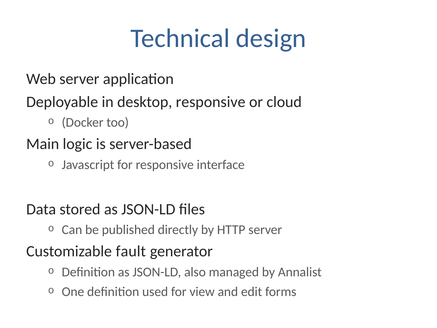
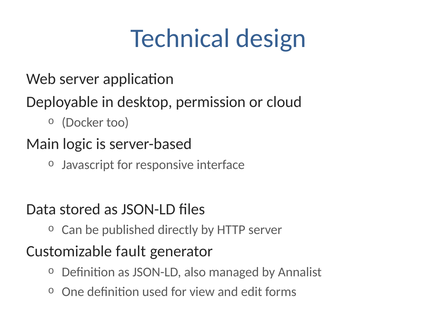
desktop responsive: responsive -> permission (211, 102)
